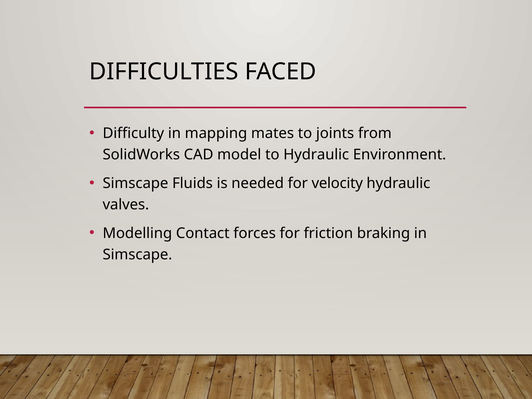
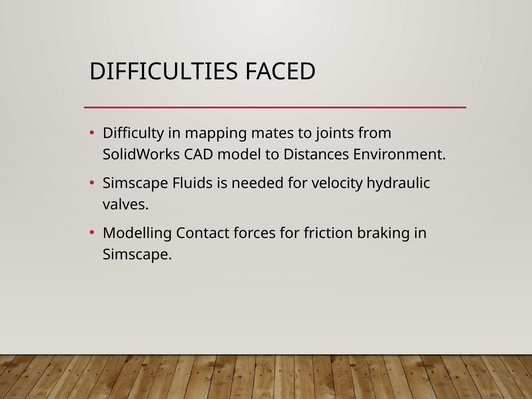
to Hydraulic: Hydraulic -> Distances (316, 155)
